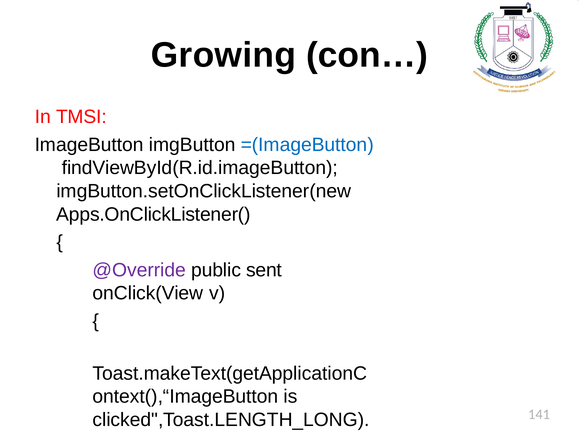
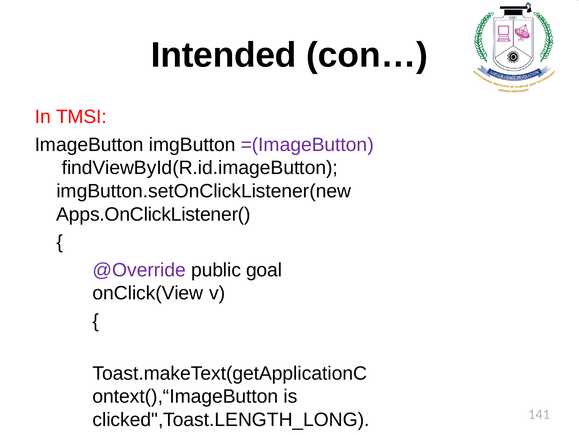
Growing: Growing -> Intended (224, 55)
=(ImageButton colour: blue -> purple (307, 144)
sent: sent -> goal (264, 270)
